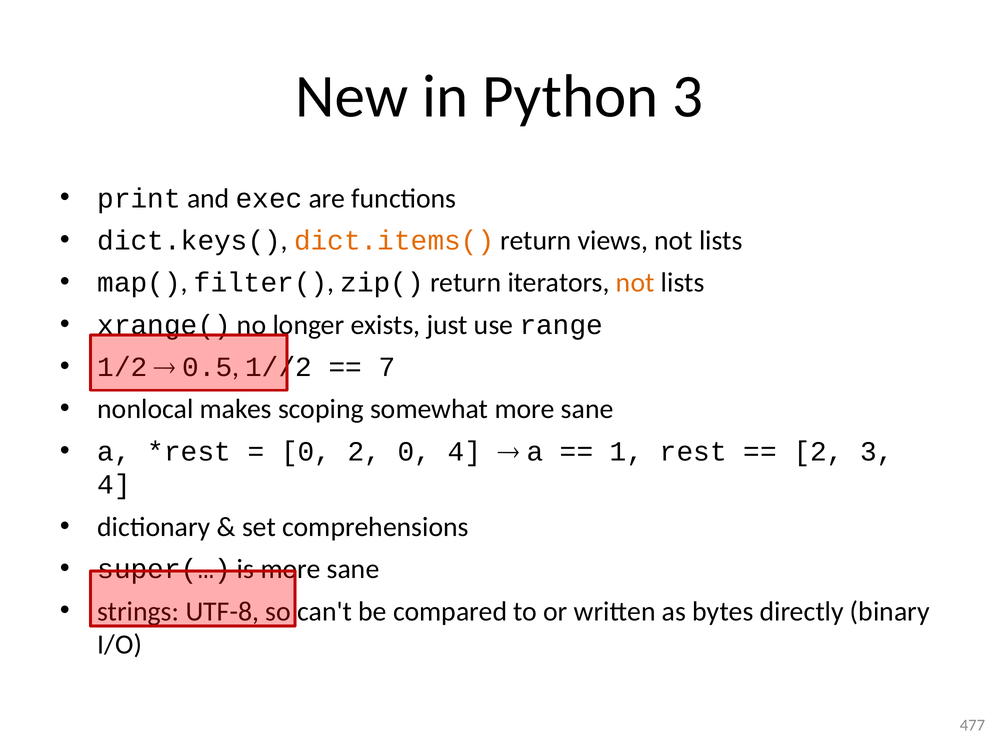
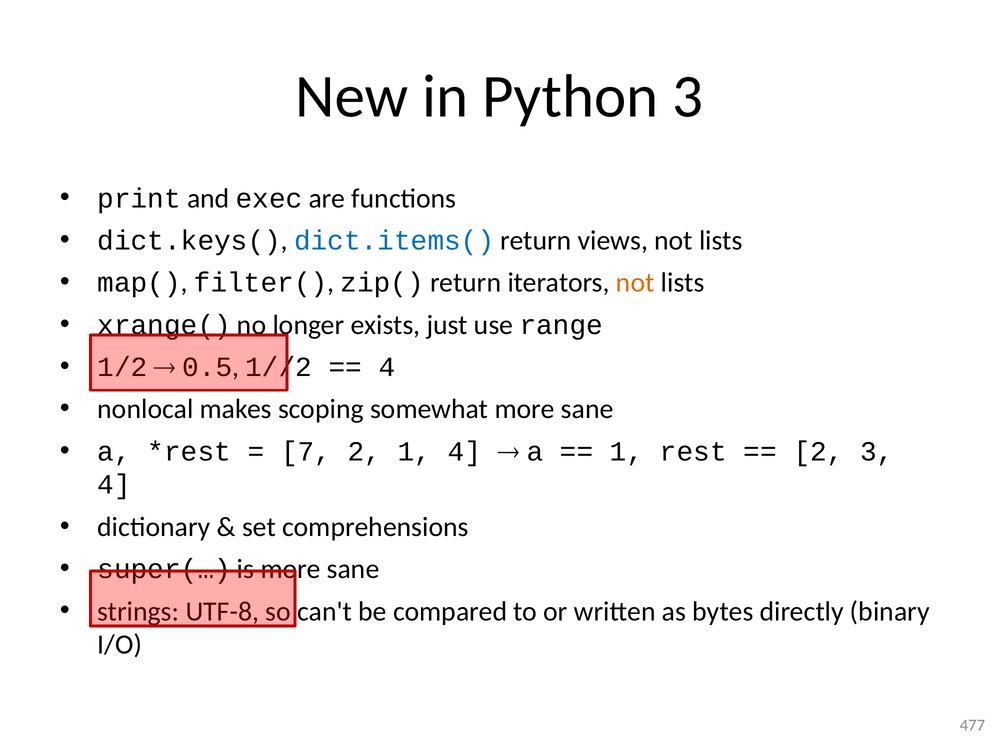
dict.items( colour: orange -> blue (394, 241)
7: 7 -> 4 (387, 367)
0: 0 -> 7 (306, 452)
2 0: 0 -> 1 (414, 452)
